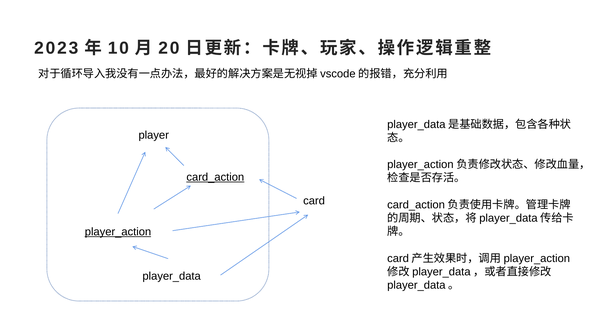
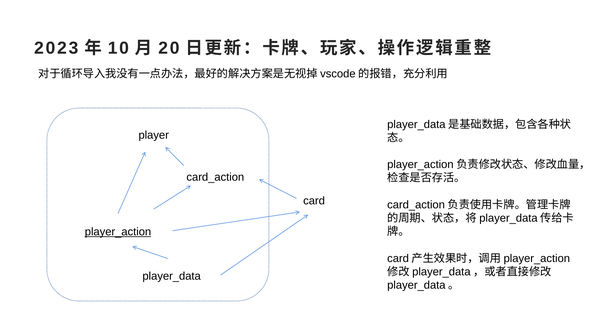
card_action underline: present -> none (215, 177)
